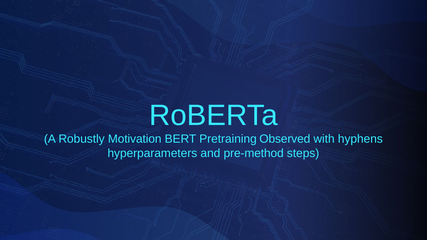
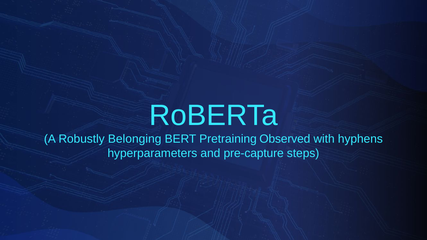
Motivation: Motivation -> Belonging (135, 139)
pre-method: pre-method -> pre-capture (254, 153)
